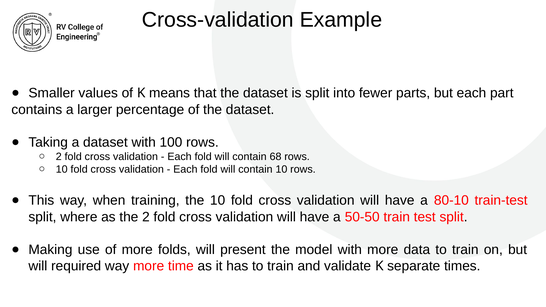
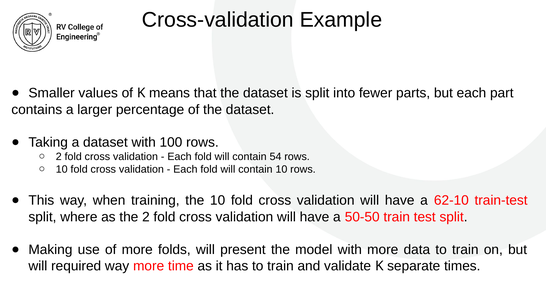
68: 68 -> 54 (276, 157)
80-10: 80-10 -> 62-10 (451, 201)
